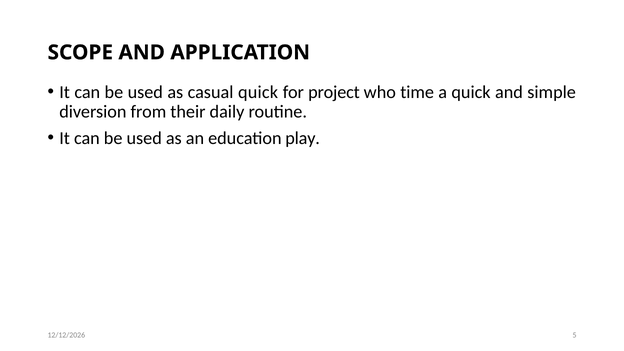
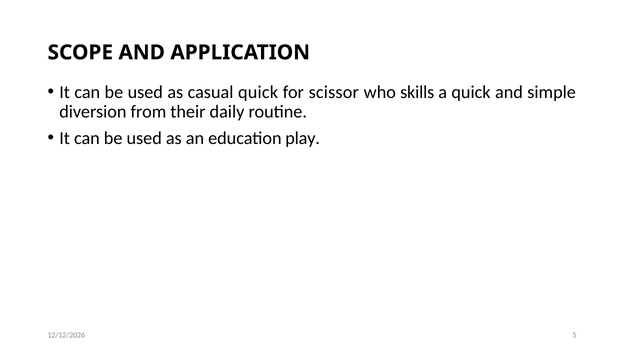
project: project -> scissor (334, 92)
time: time -> skills (417, 92)
